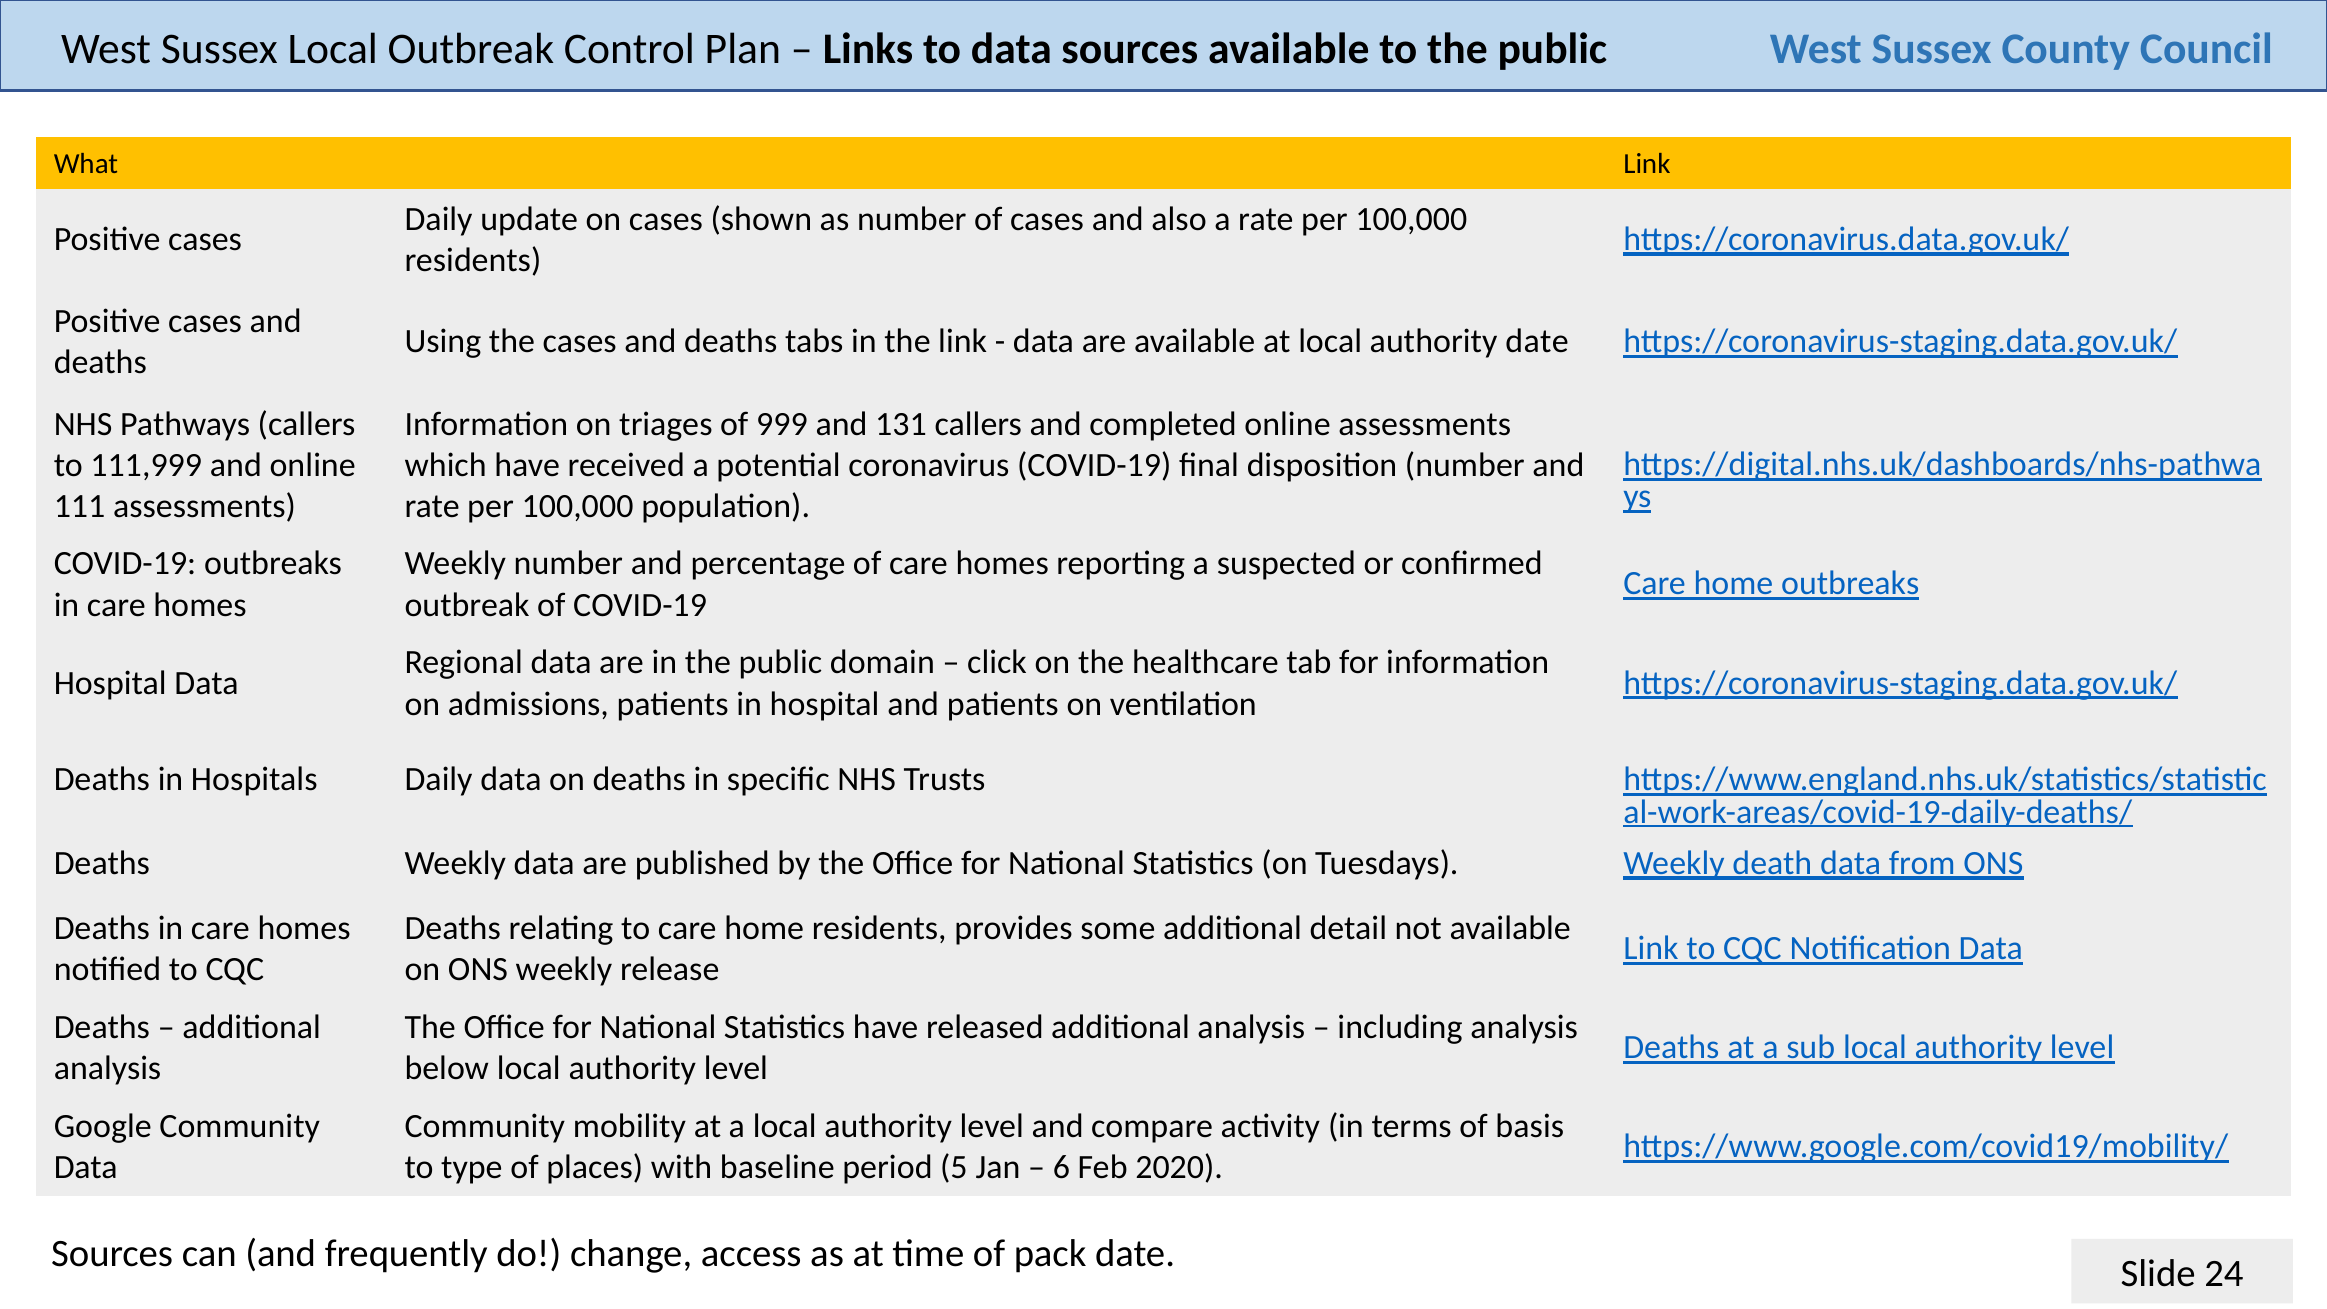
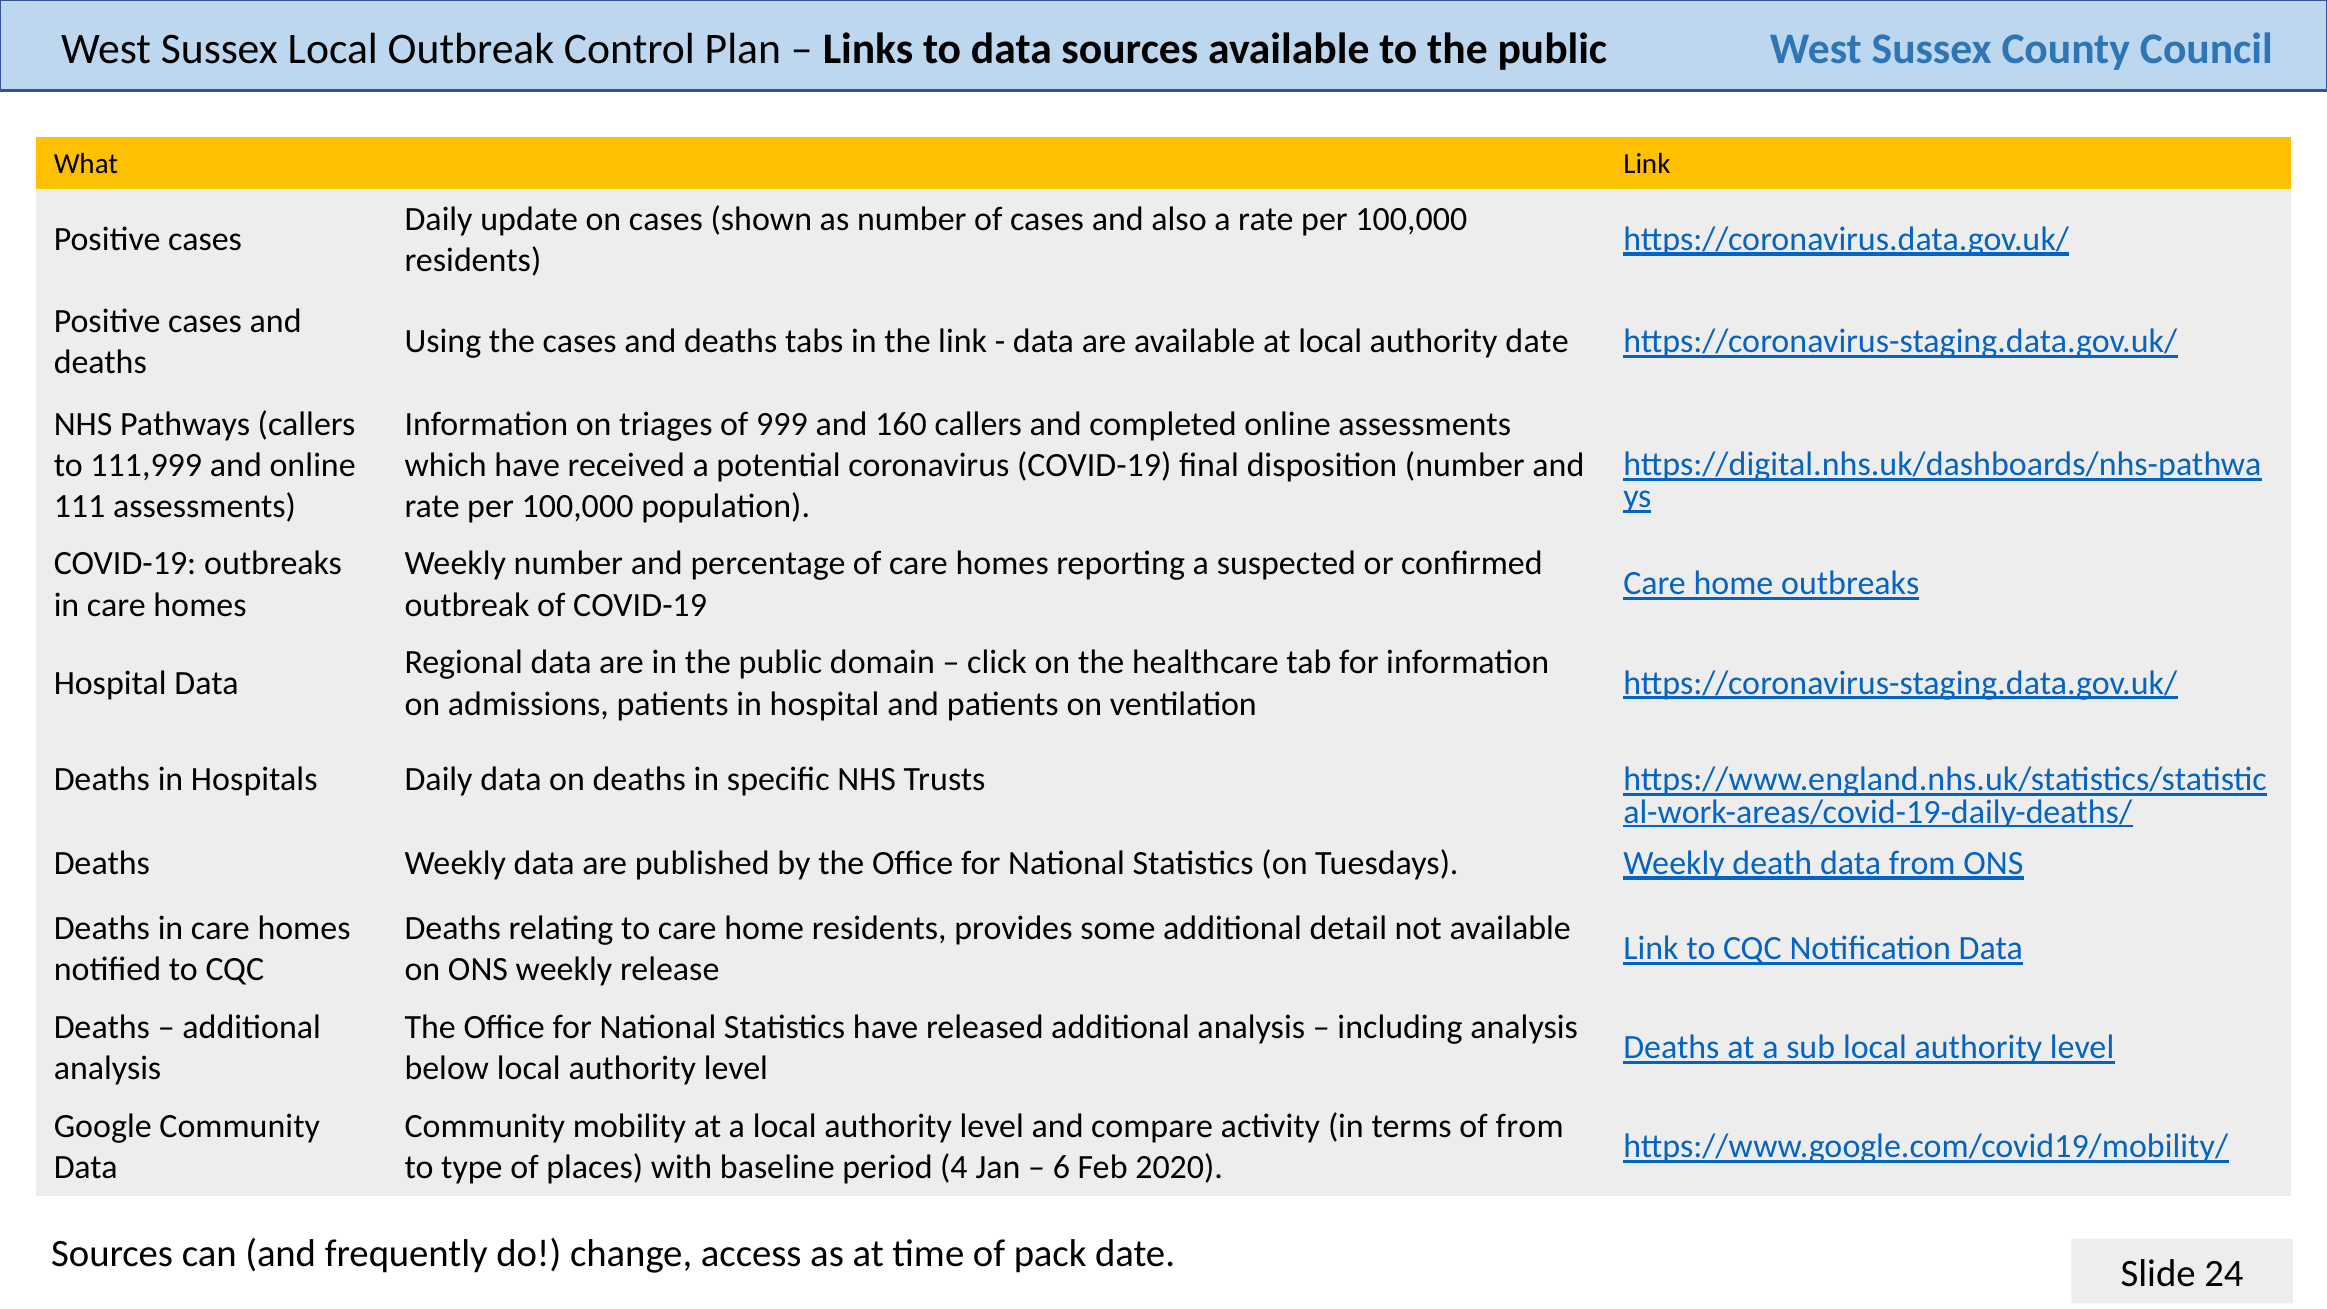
131: 131 -> 160 (901, 424)
of basis: basis -> from (1530, 1126)
5: 5 -> 4 (954, 1168)
